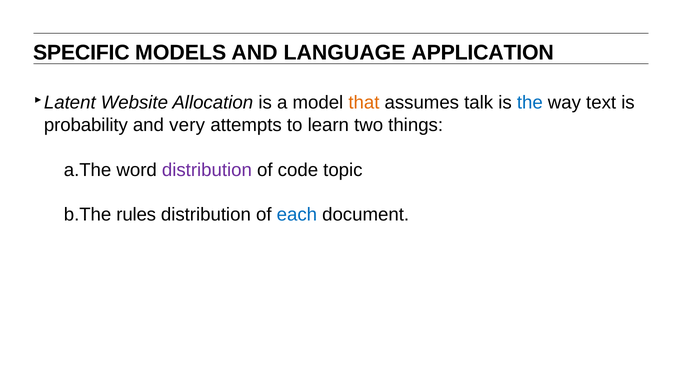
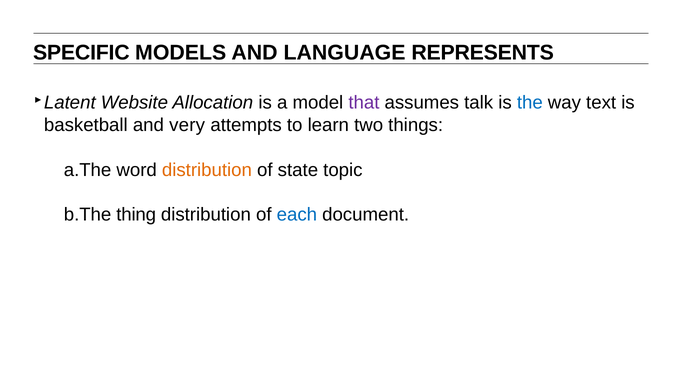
APPLICATION: APPLICATION -> REPRESENTS (483, 53)
that colour: orange -> purple (364, 103)
probability: probability -> basketball (86, 125)
distribution colour: purple -> orange (207, 170)
code: code -> state (298, 170)
rules: rules -> thing (136, 215)
